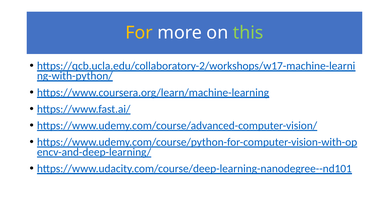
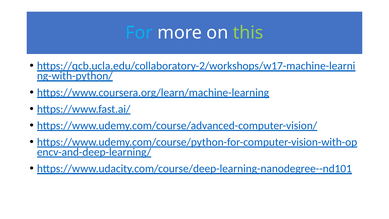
For colour: yellow -> light blue (139, 33)
